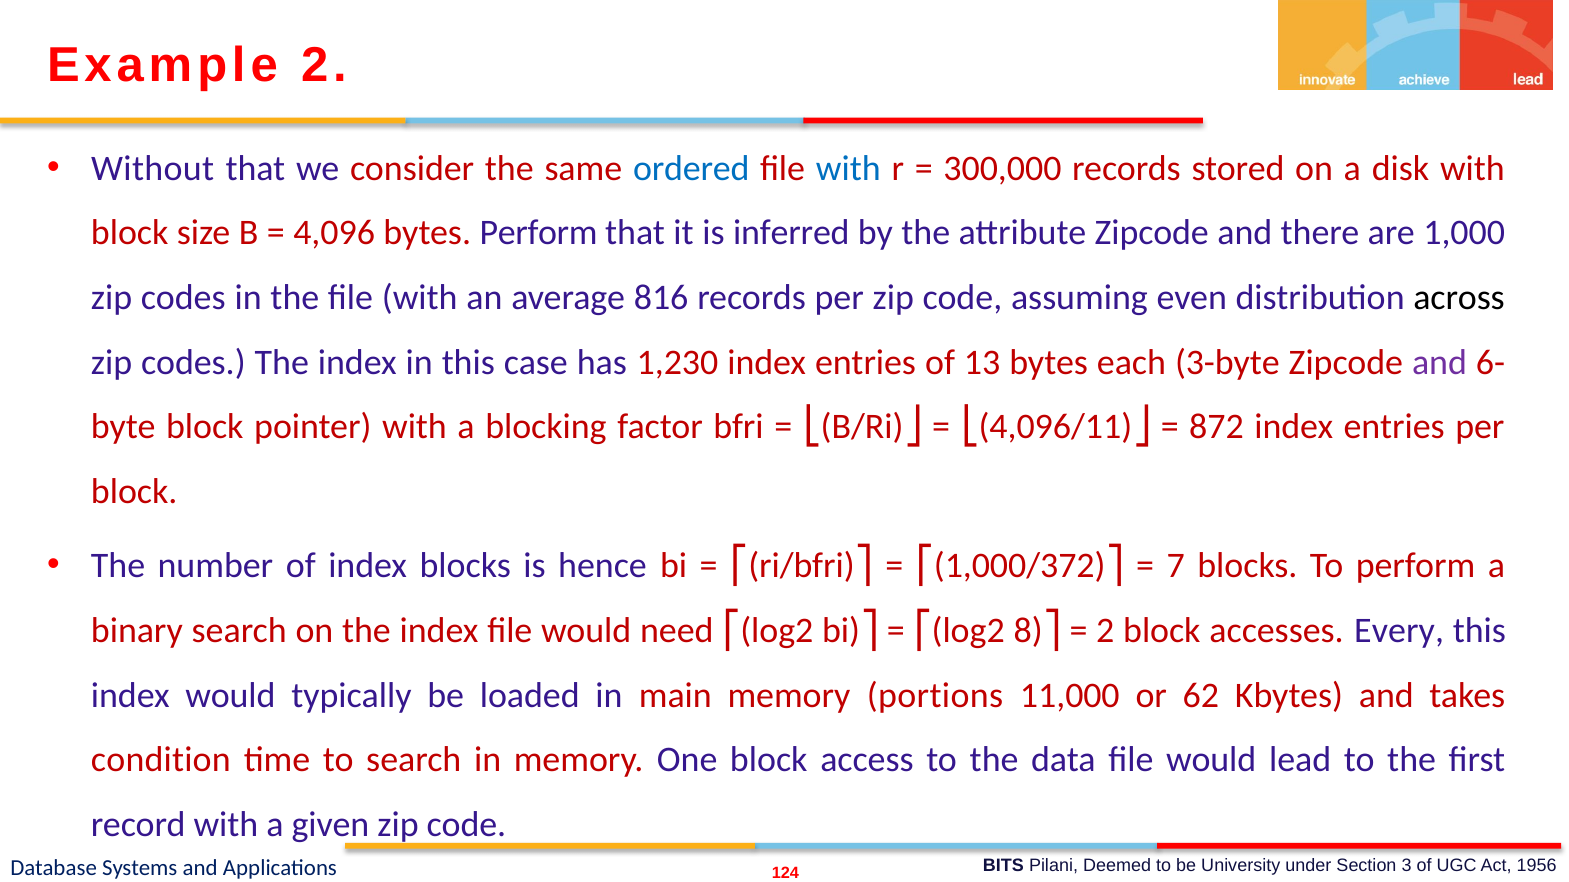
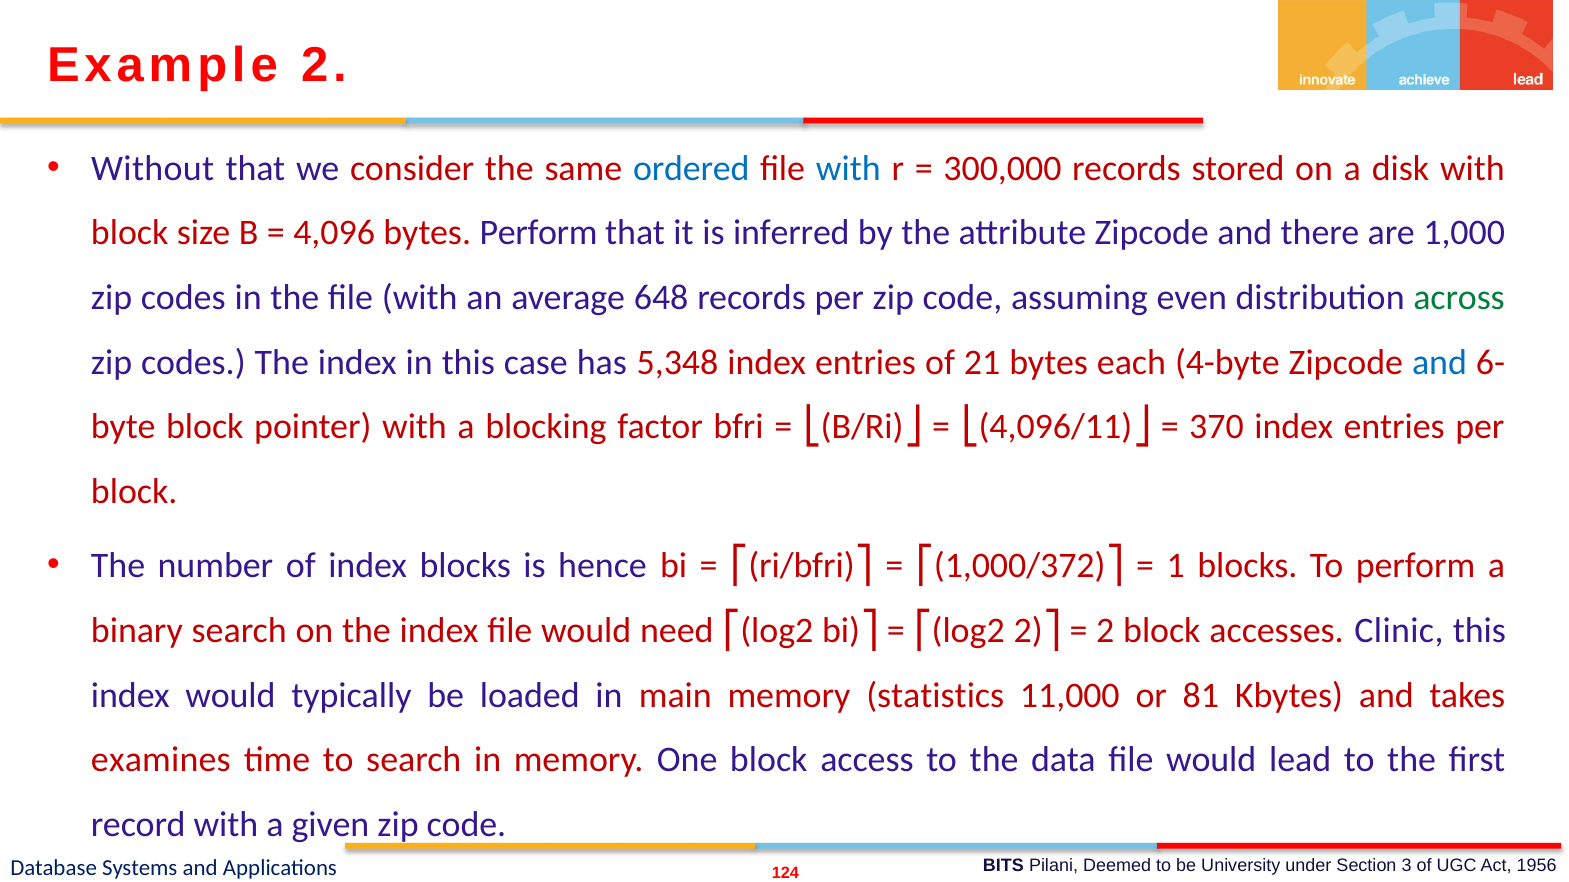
816: 816 -> 648 (661, 298)
across colour: black -> green (1459, 298)
1,230: 1,230 -> 5,348 (677, 362)
13: 13 -> 21 (982, 362)
3-byte: 3-byte -> 4-byte (1227, 362)
and colour: purple -> blue (1440, 362)
872: 872 -> 370 (1216, 427)
7: 7 -> 1 (1176, 566)
Every: Every -> Clinic (1399, 631)
8: 8 -> 2 (1028, 631)
portions: portions -> statistics (935, 696)
62: 62 -> 81 (1201, 696)
condition: condition -> examines (161, 760)
